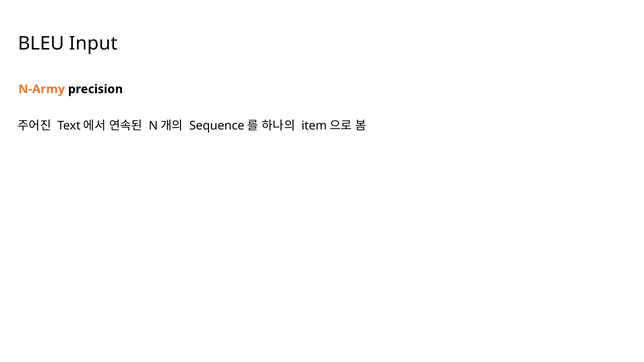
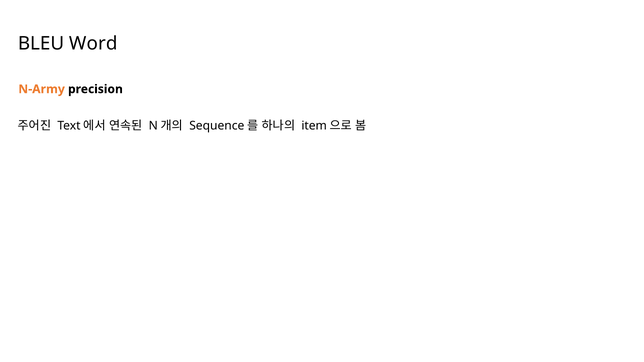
Input: Input -> Word (93, 44)
